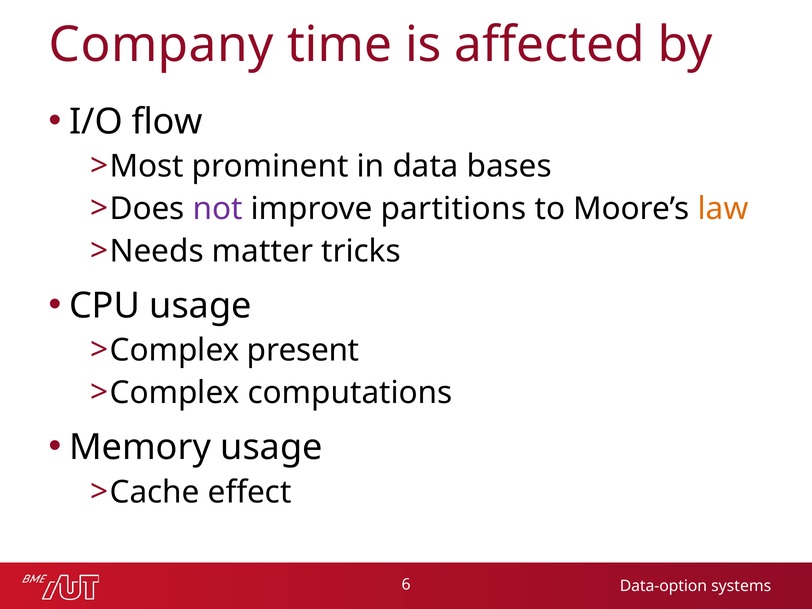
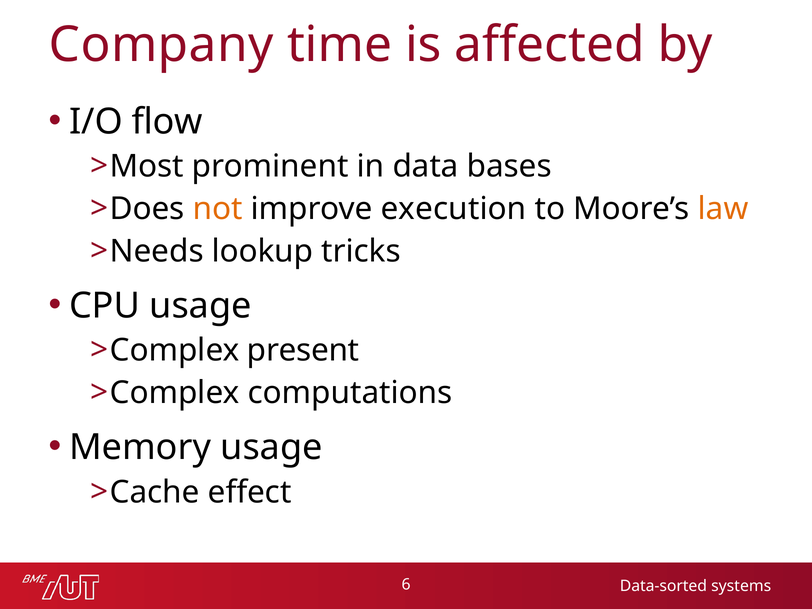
not colour: purple -> orange (218, 209)
partitions: partitions -> execution (454, 209)
matter: matter -> lookup (263, 251)
Data-option: Data-option -> Data-sorted (663, 586)
